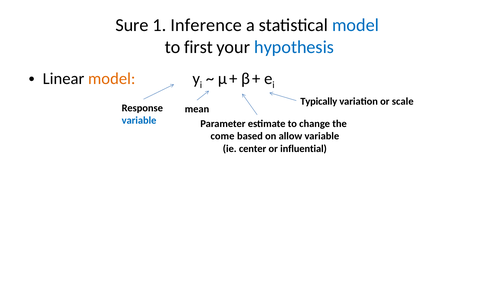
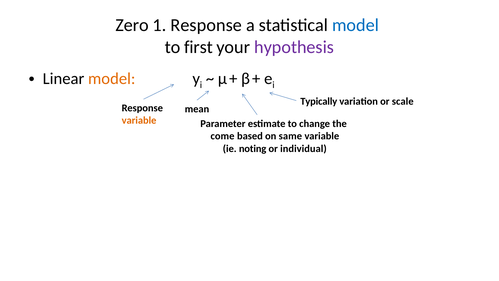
Sure: Sure -> Zero (132, 25)
1 Inference: Inference -> Response (206, 25)
hypothesis colour: blue -> purple (294, 47)
variable colour: blue -> orange (139, 120)
allow: allow -> same (290, 136)
center: center -> noting (253, 148)
influential: influential -> individual (303, 148)
